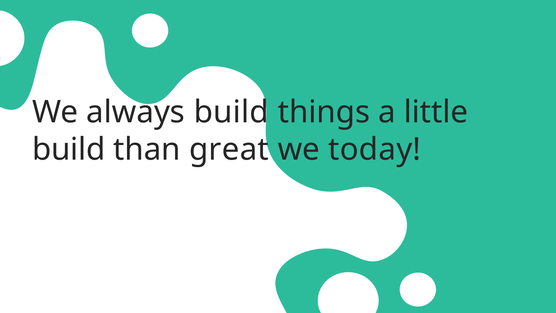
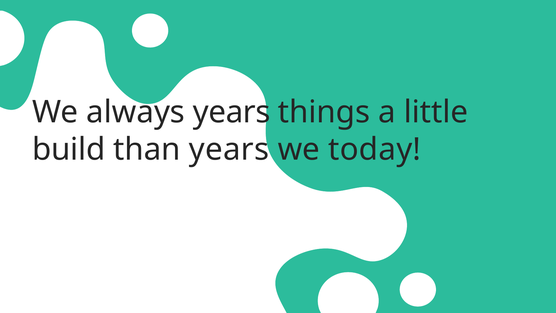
always build: build -> years (232, 112)
than great: great -> years (229, 150)
